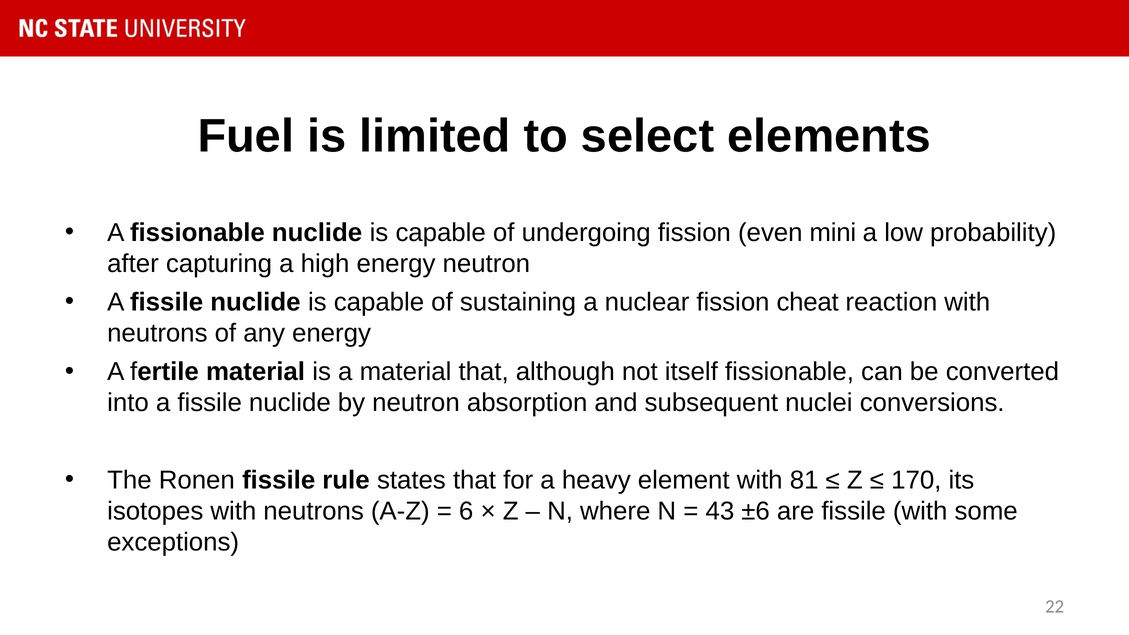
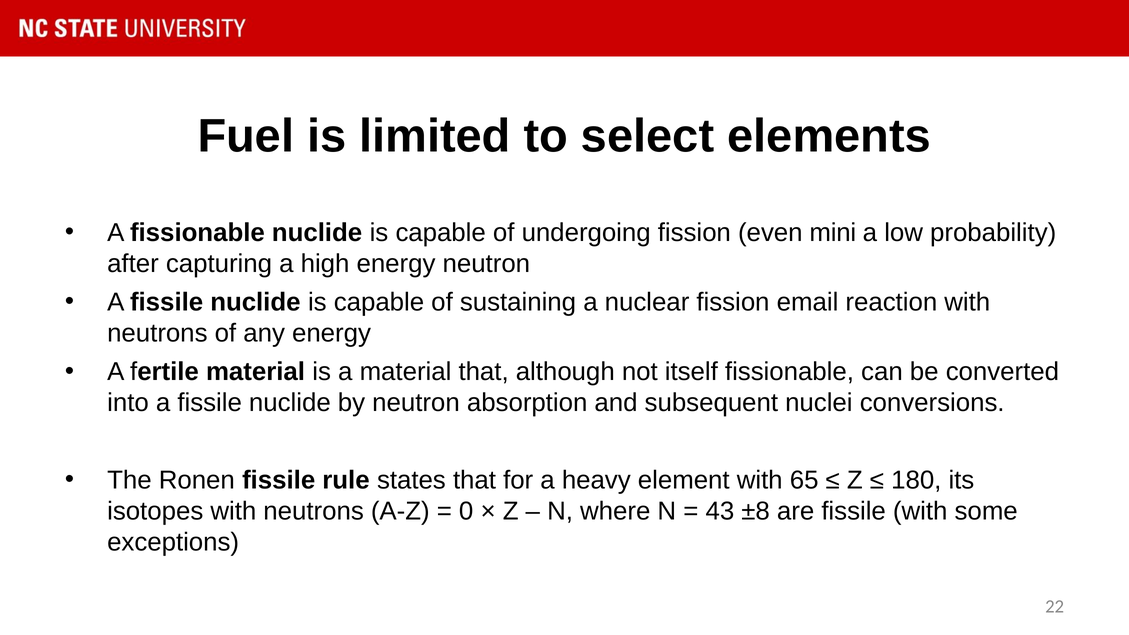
cheat: cheat -> email (808, 302)
81: 81 -> 65 (804, 480)
170: 170 -> 180 (916, 480)
6: 6 -> 0 (466, 511)
±6: ±6 -> ±8 (756, 511)
